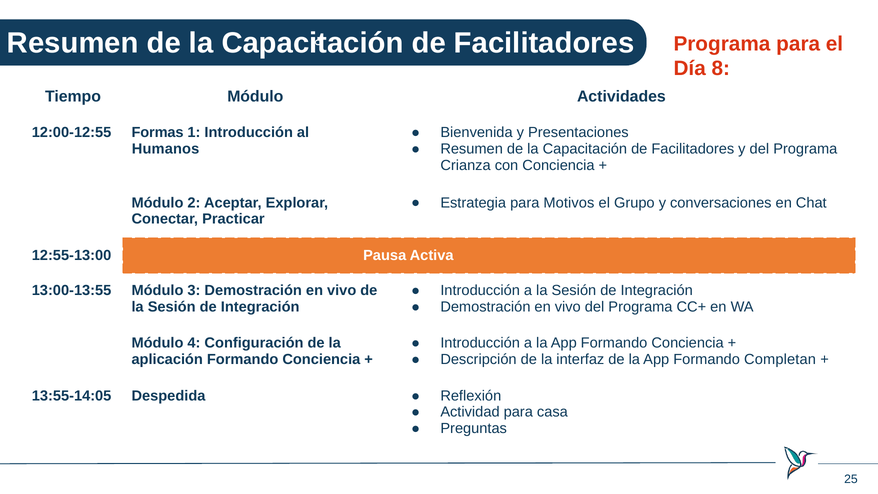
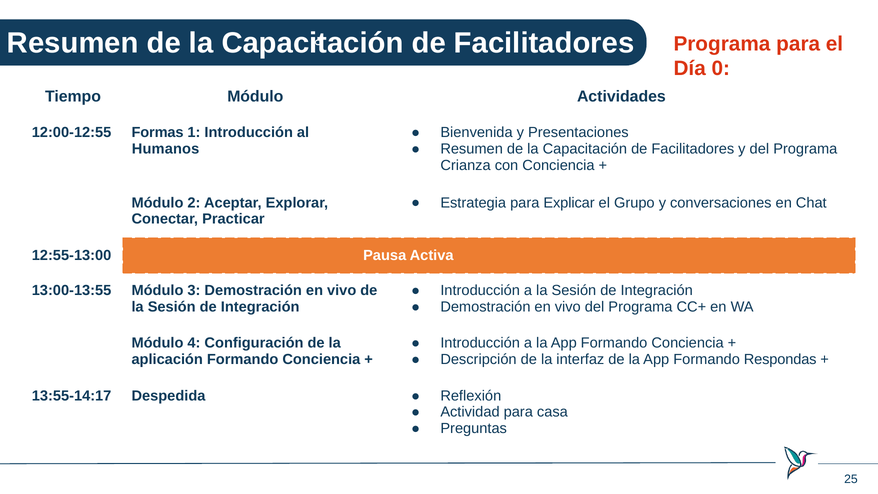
8: 8 -> 0 (721, 69)
Motivos: Motivos -> Explicar (569, 203)
Completan: Completan -> Respondas (780, 359)
13:55-14:05: 13:55-14:05 -> 13:55-14:17 (72, 396)
